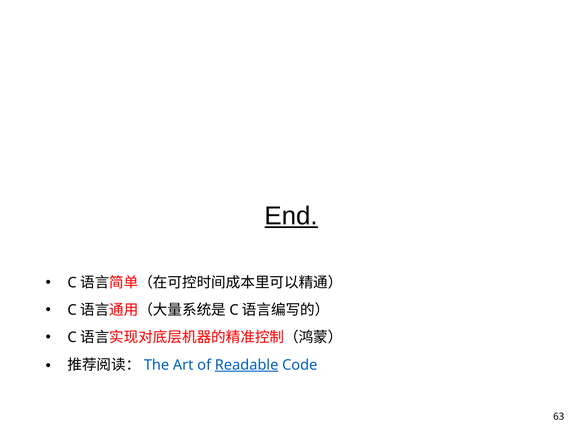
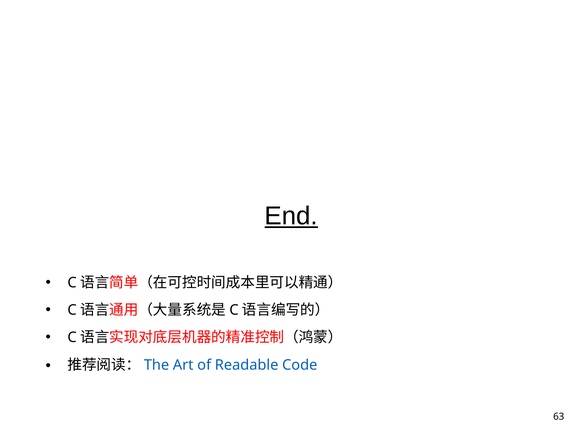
Readable underline: present -> none (247, 365)
